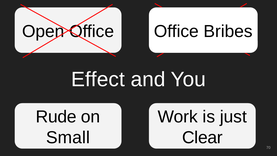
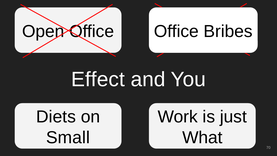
Rude: Rude -> Diets (56, 117)
Clear: Clear -> What (202, 137)
